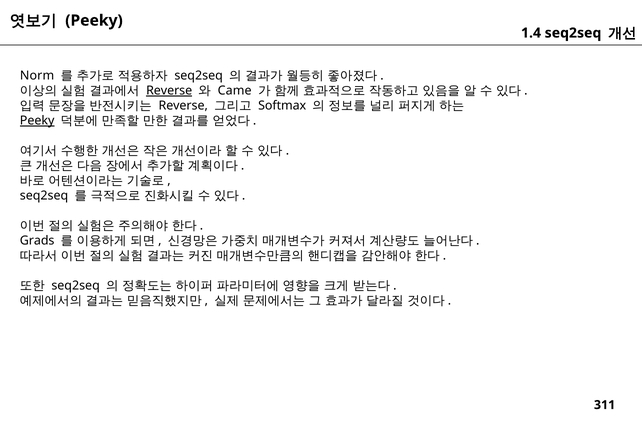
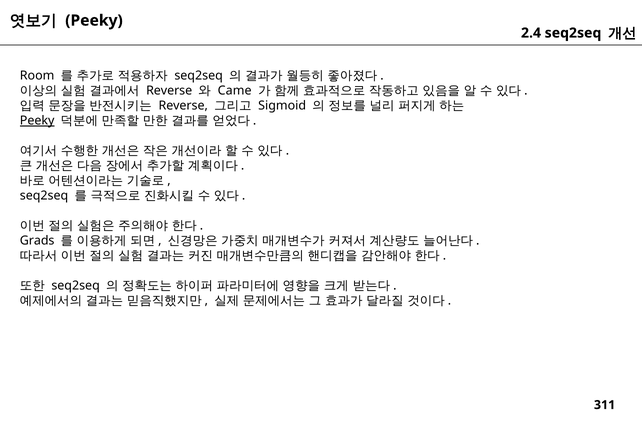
1.4: 1.4 -> 2.4 (531, 33)
Norm: Norm -> Room (37, 76)
Reverse underline: present -> none (169, 91)
Softmax: Softmax -> Sigmoid (282, 106)
